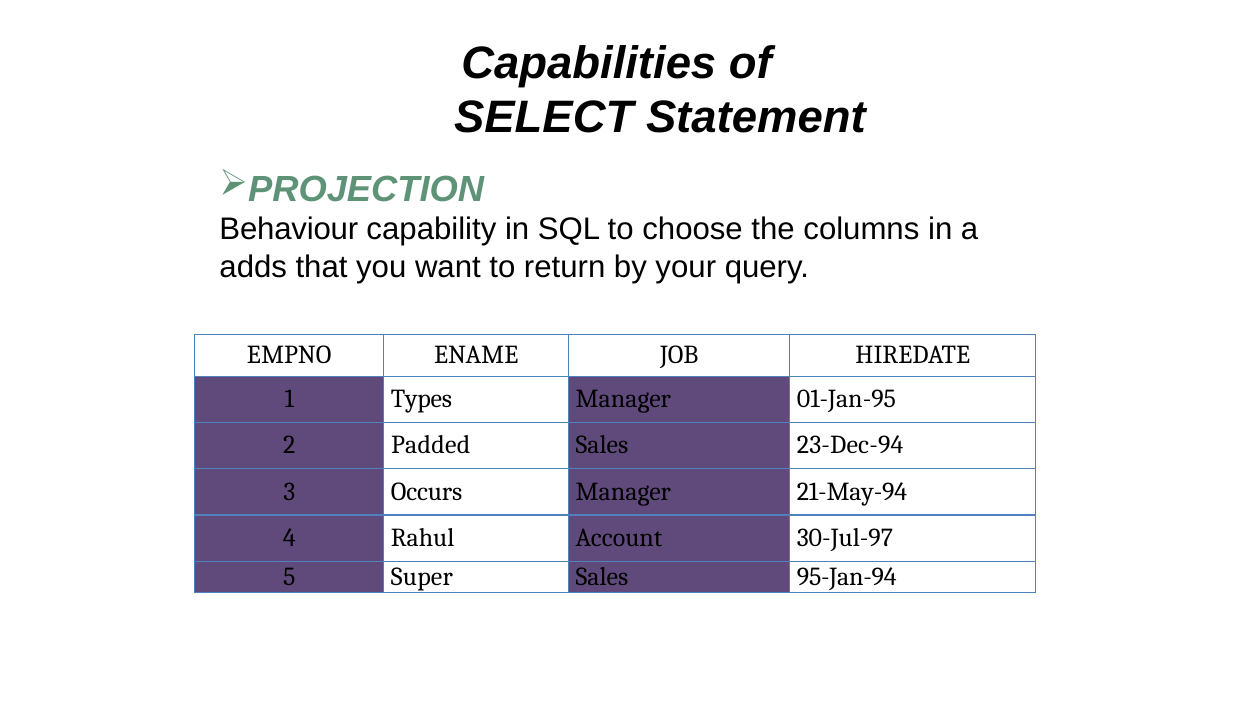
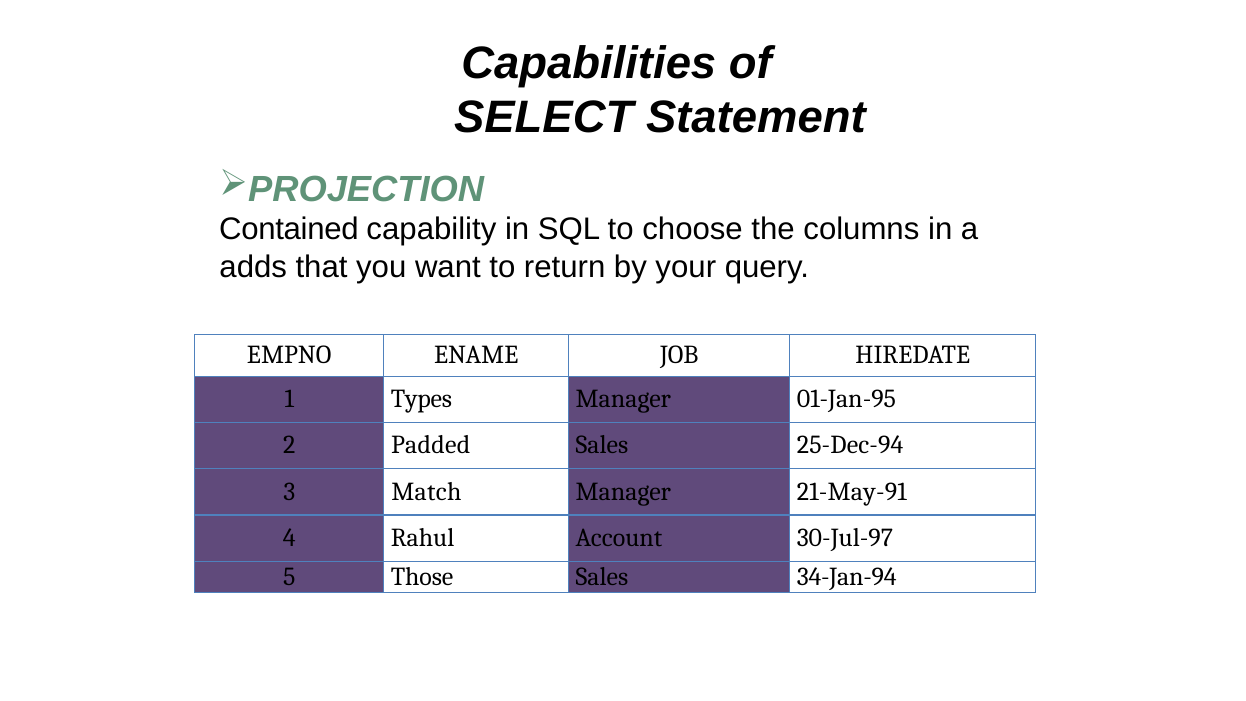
Behaviour: Behaviour -> Contained (289, 230)
23-Dec-94: 23-Dec-94 -> 25-Dec-94 (850, 445)
Occurs: Occurs -> Match (426, 492)
21-May-94: 21-May-94 -> 21-May-91 (852, 492)
Super: Super -> Those (422, 577)
95-Jan-94: 95-Jan-94 -> 34-Jan-94 (847, 577)
